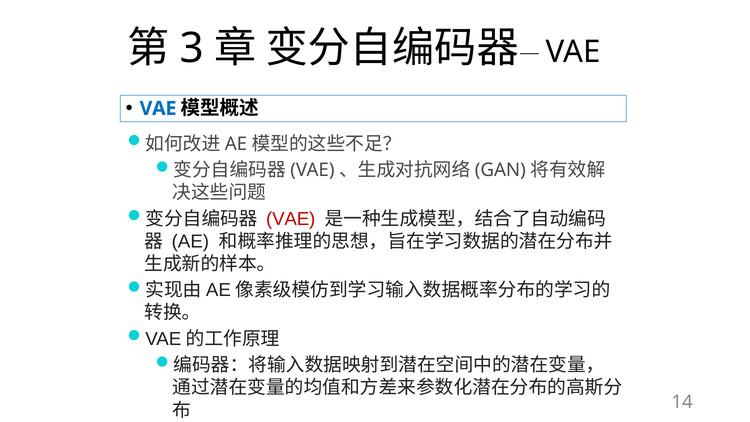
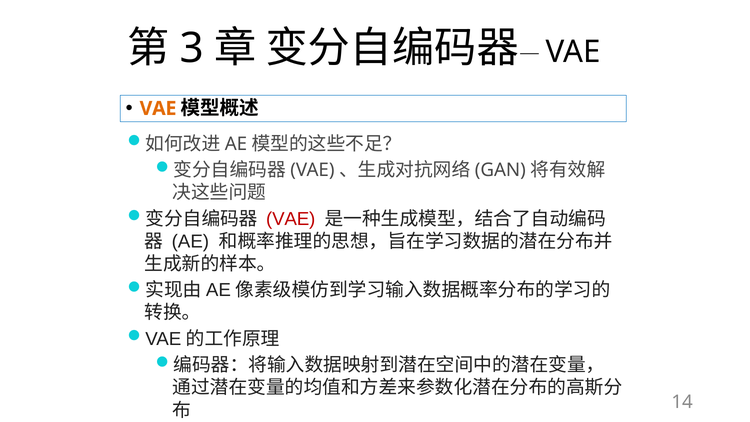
VAE colour: blue -> orange (158, 108)
